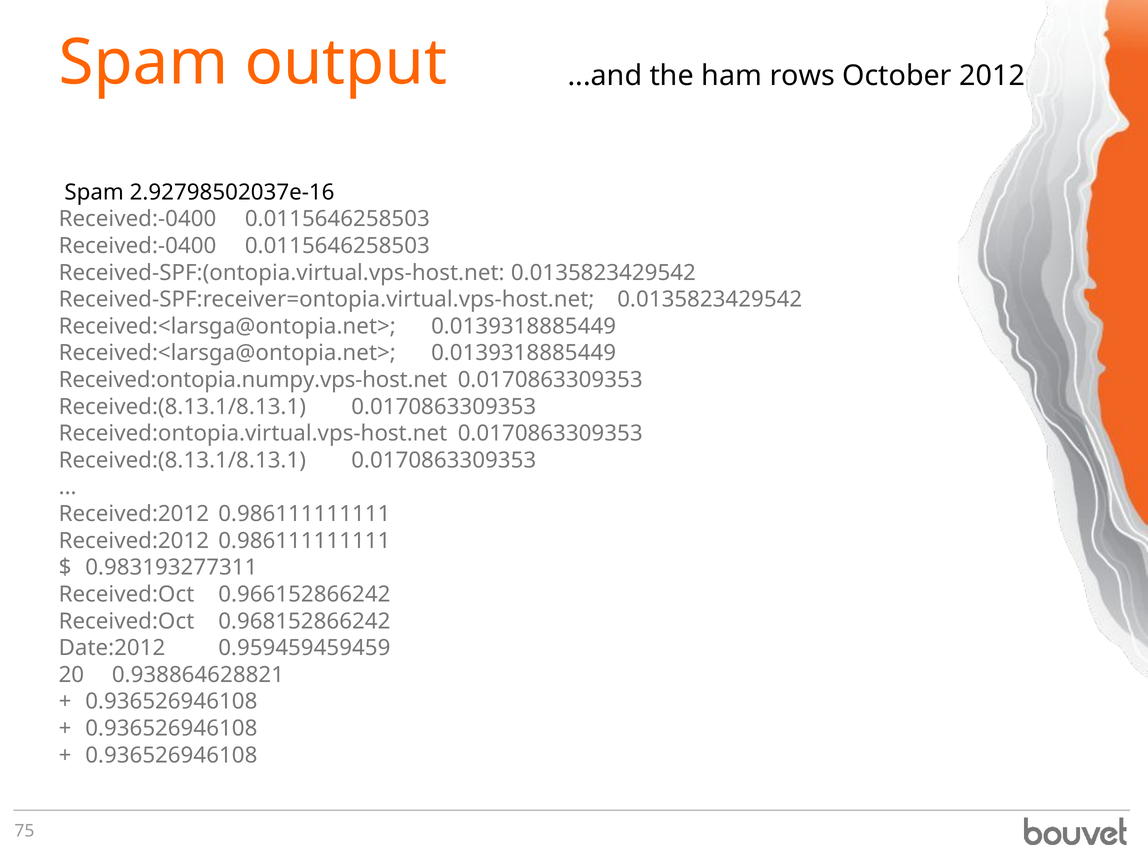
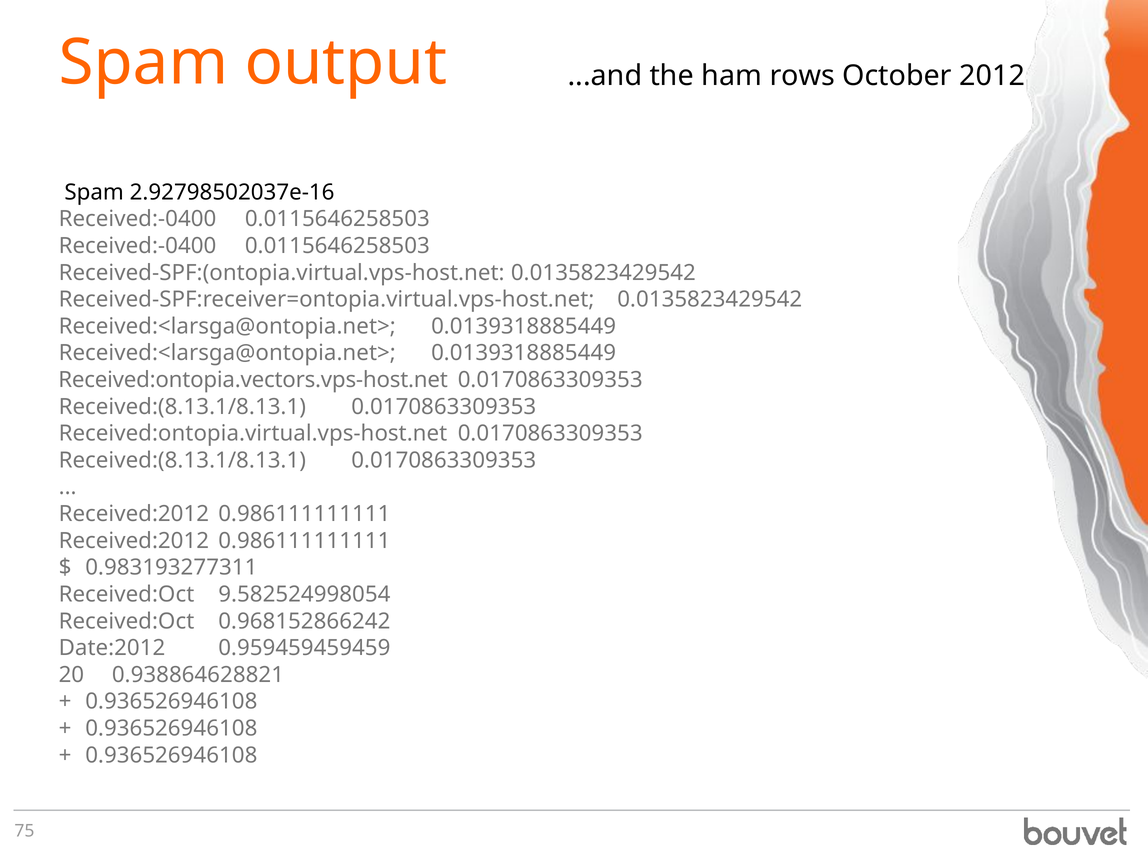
Received:ontopia.numpy.vps-host.net: Received:ontopia.numpy.vps-host.net -> Received:ontopia.vectors.vps-host.net (253, 380)
0.966152866242: 0.966152866242 -> 9.582524998054 (304, 594)
